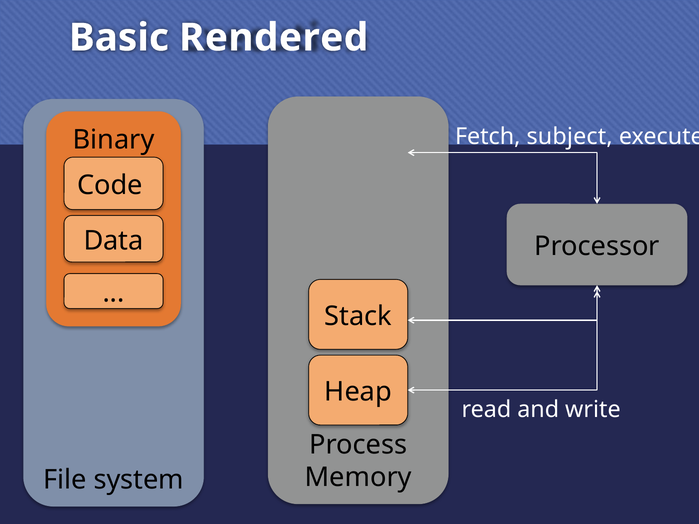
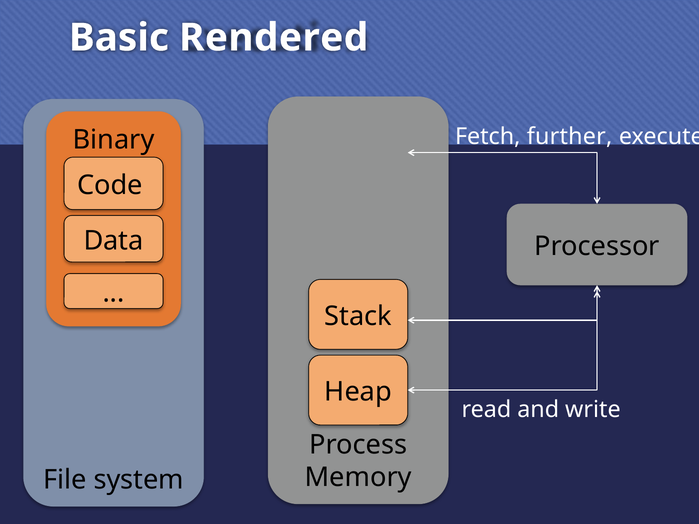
subject: subject -> further (570, 136)
